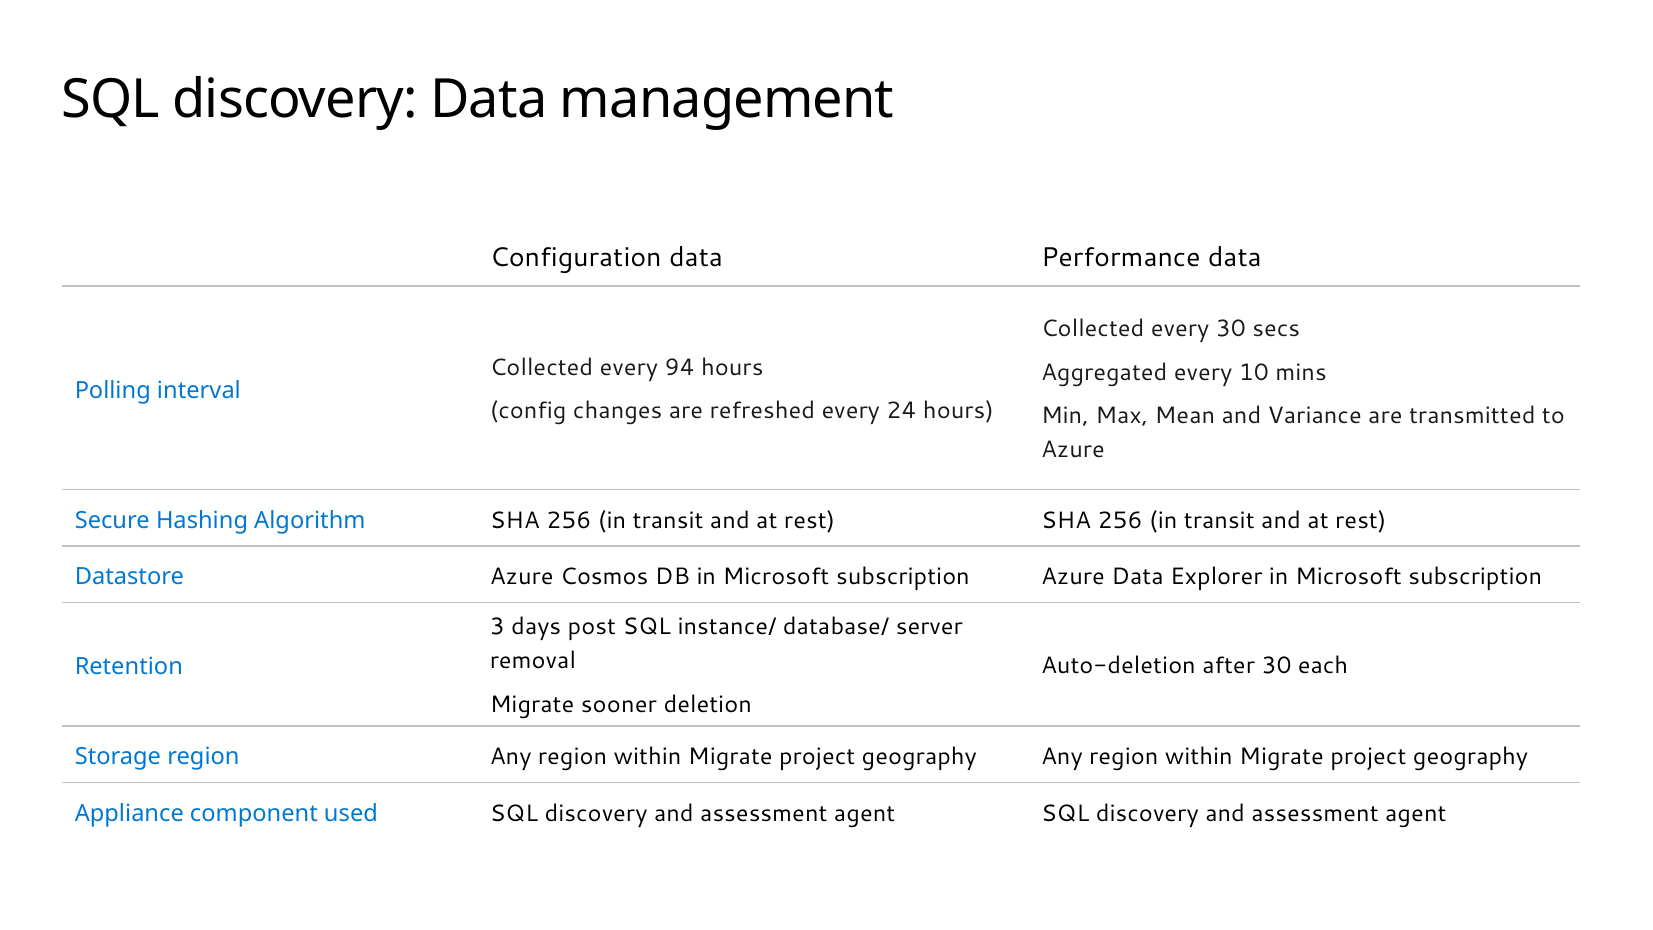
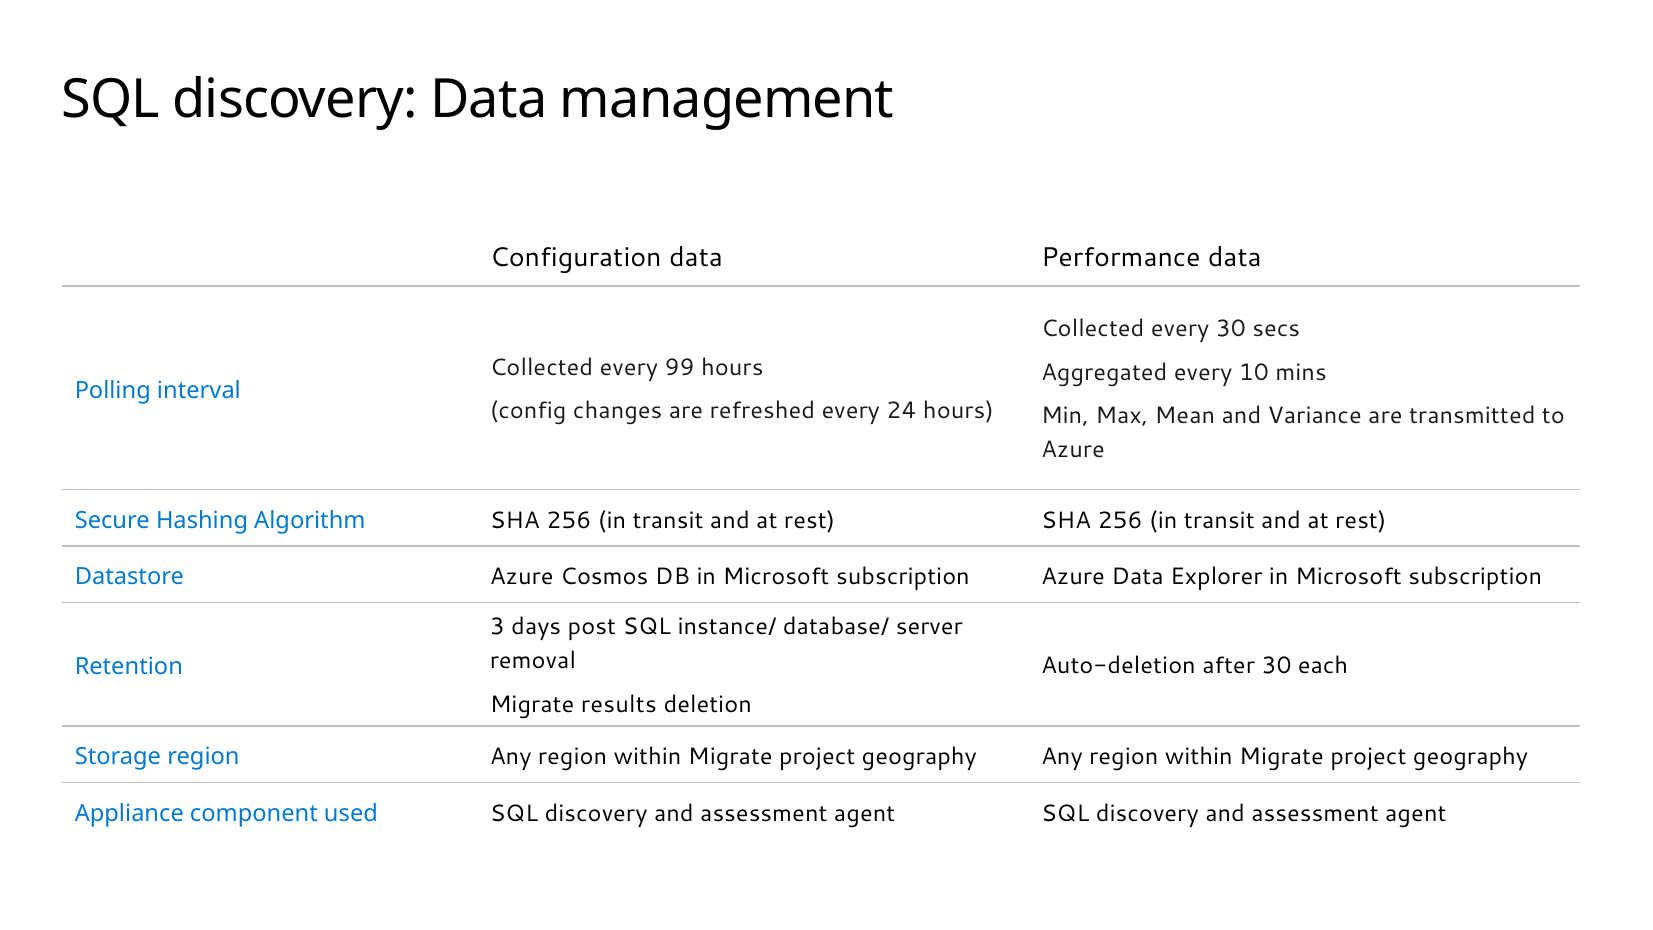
94: 94 -> 99 (680, 367)
sooner: sooner -> results (619, 704)
